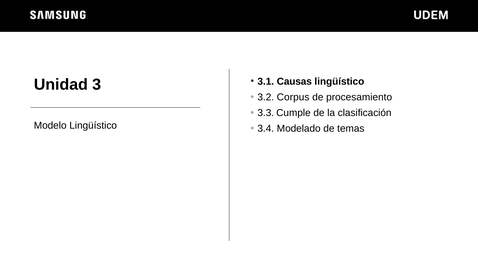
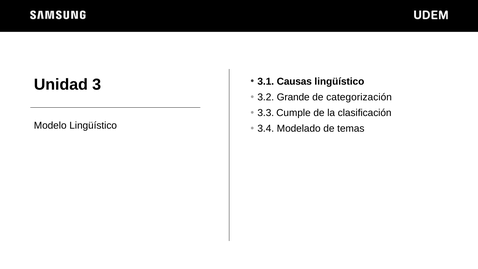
Corpus: Corpus -> Grande (293, 97)
procesamiento: procesamiento -> categorización (359, 97)
